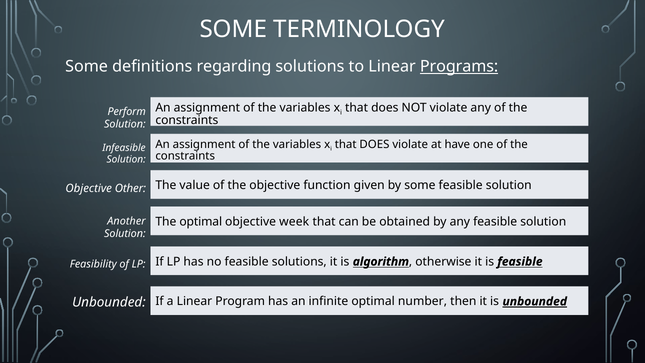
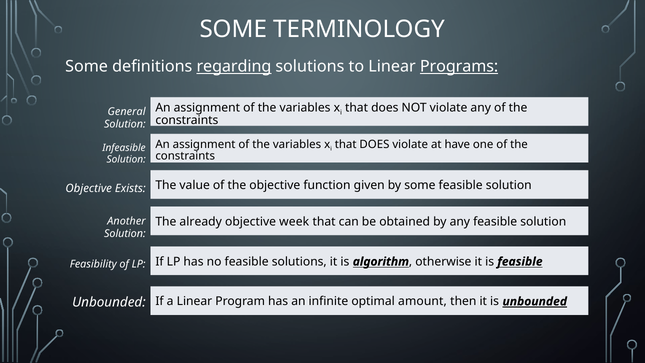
regarding underline: none -> present (234, 66)
Perform: Perform -> General (127, 112)
Other: Other -> Exists (130, 188)
The optimal: optimal -> already (201, 222)
number: number -> amount (422, 301)
